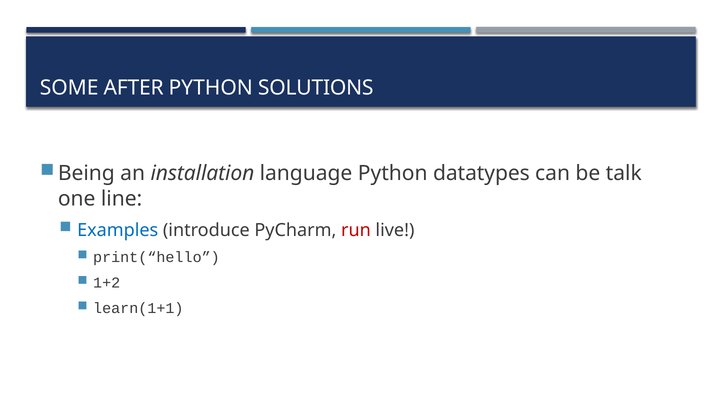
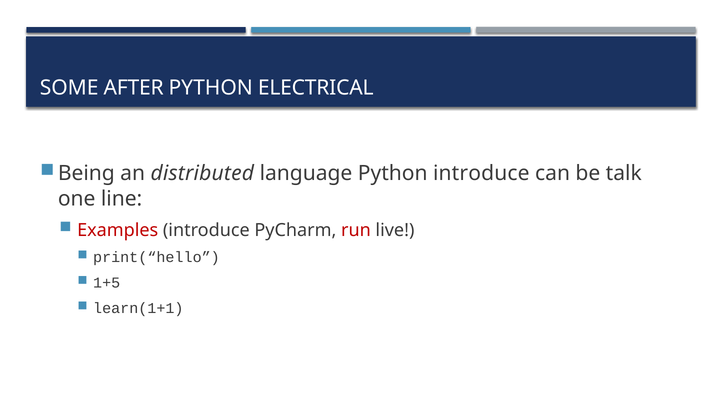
SOLUTIONS: SOLUTIONS -> ELECTRICAL (316, 88)
installation: installation -> distributed (202, 174)
Python datatypes: datatypes -> introduce (481, 174)
Examples colour: blue -> red (118, 230)
1+2: 1+2 -> 1+5 (107, 283)
